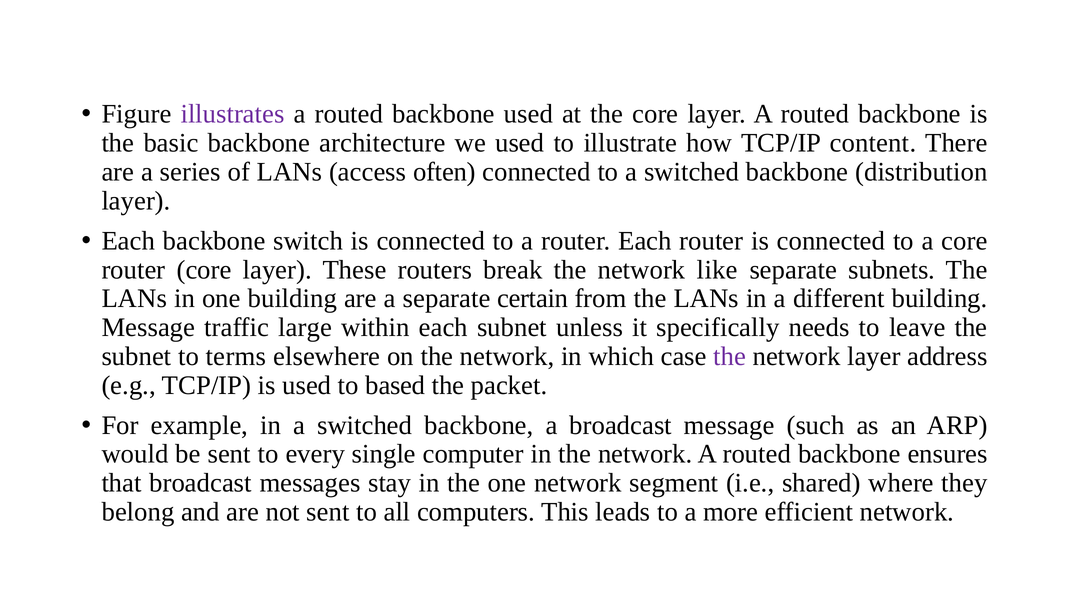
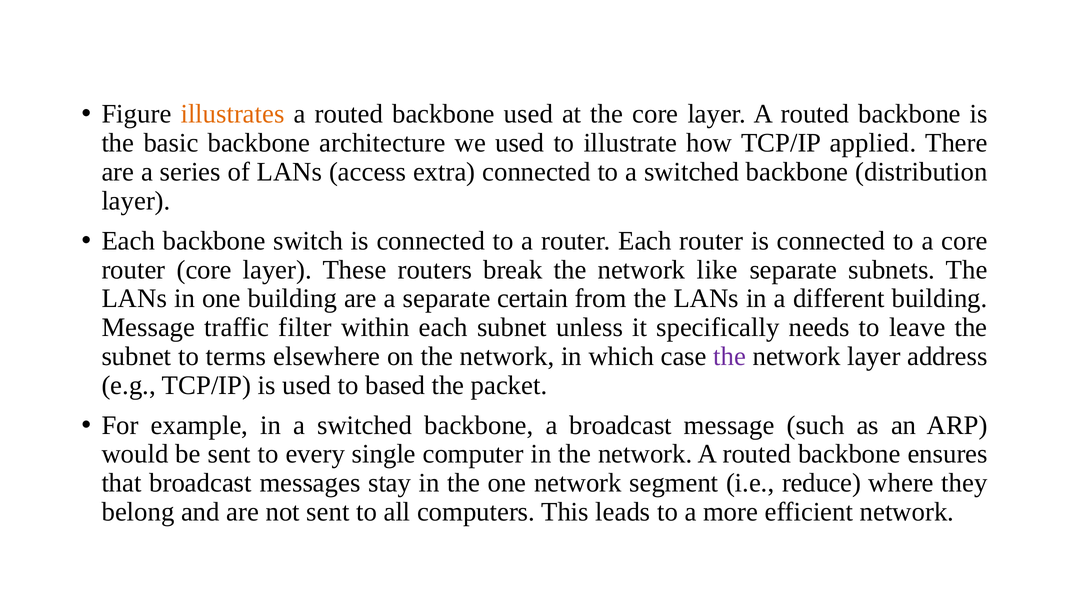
illustrates colour: purple -> orange (233, 114)
content: content -> applied (873, 143)
often: often -> extra (444, 172)
large: large -> filter (305, 327)
shared: shared -> reduce (822, 483)
